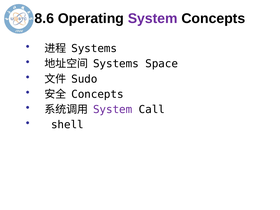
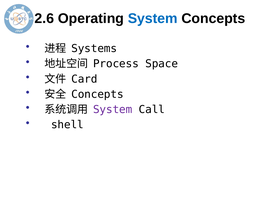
8.6: 8.6 -> 2.6 (44, 18)
System colour: purple -> blue (153, 18)
Systems: Systems -> Process (116, 64)
Sudo: Sudo -> Card (84, 79)
